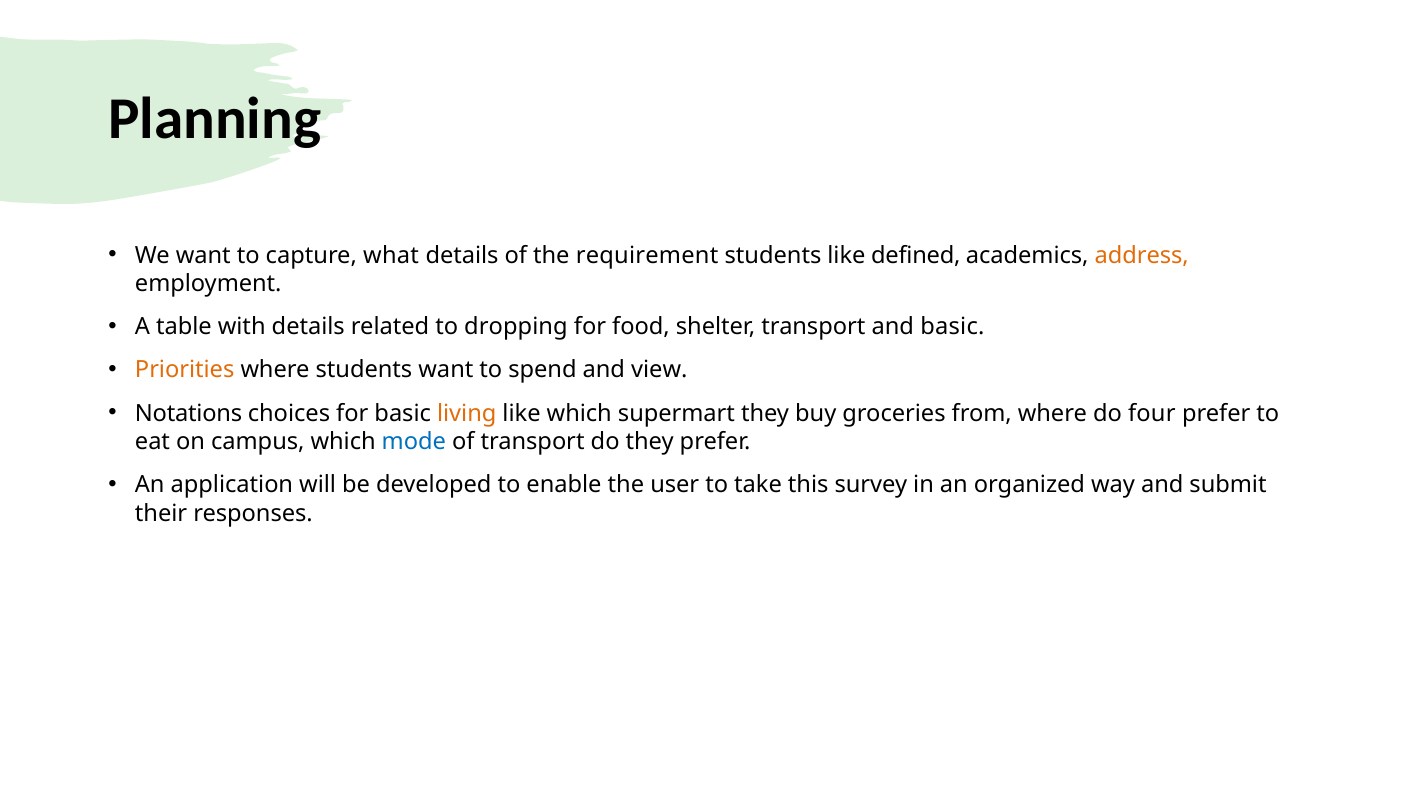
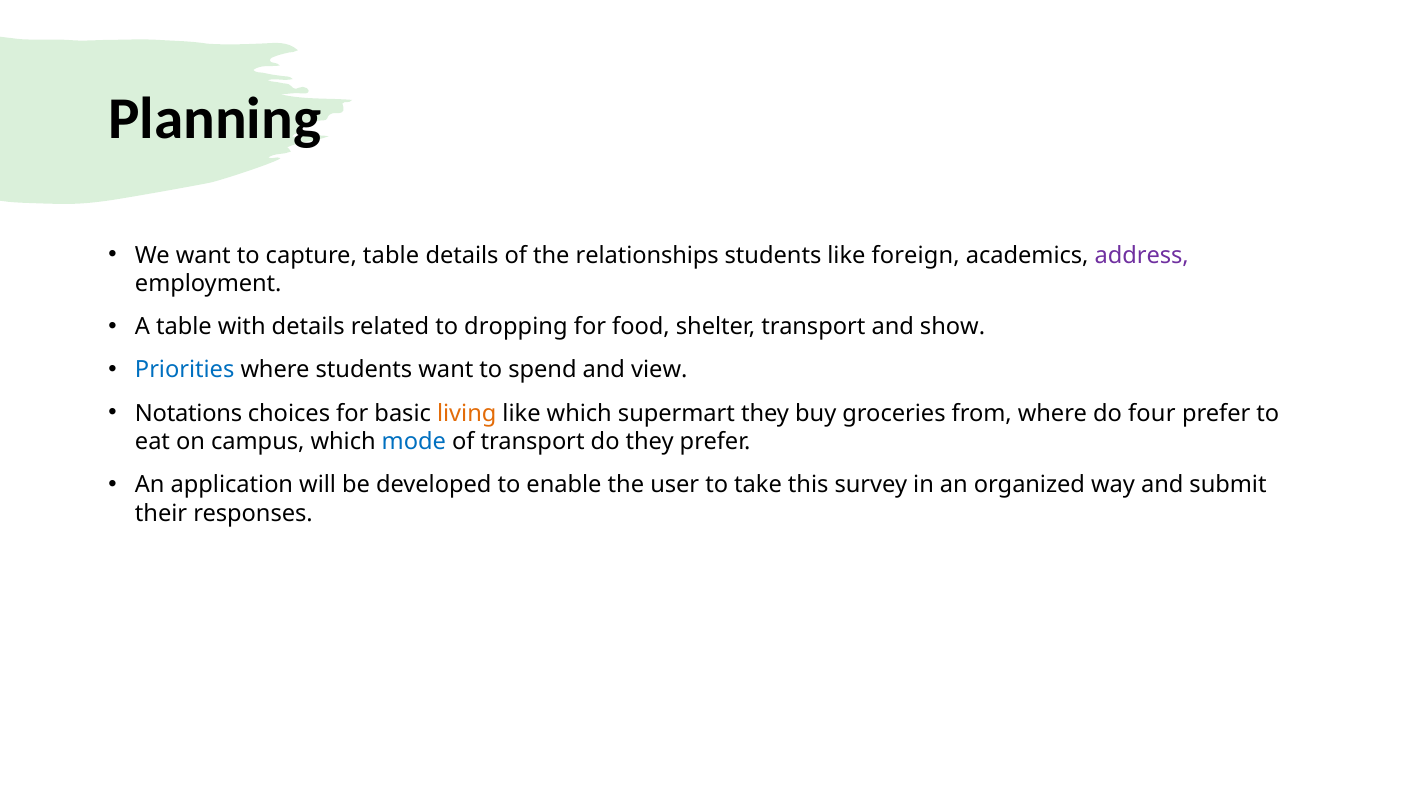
capture what: what -> table (391, 256)
requirement: requirement -> relationships (647, 256)
defined: defined -> foreign (916, 256)
address colour: orange -> purple (1142, 256)
and basic: basic -> show (953, 327)
Priorities colour: orange -> blue (185, 370)
